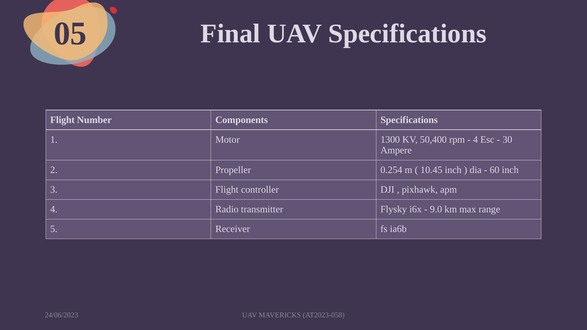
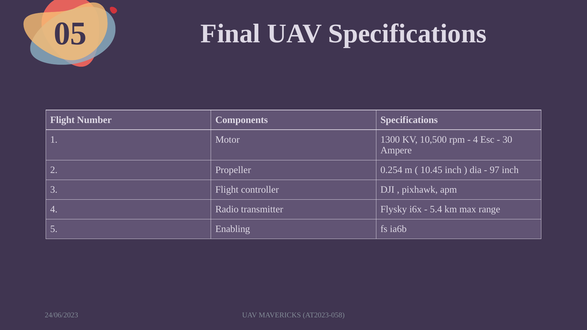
50,400: 50,400 -> 10,500 (433, 140)
60: 60 -> 97 (495, 170)
9.0: 9.0 -> 5.4 (436, 209)
Receiver: Receiver -> Enabling (233, 229)
